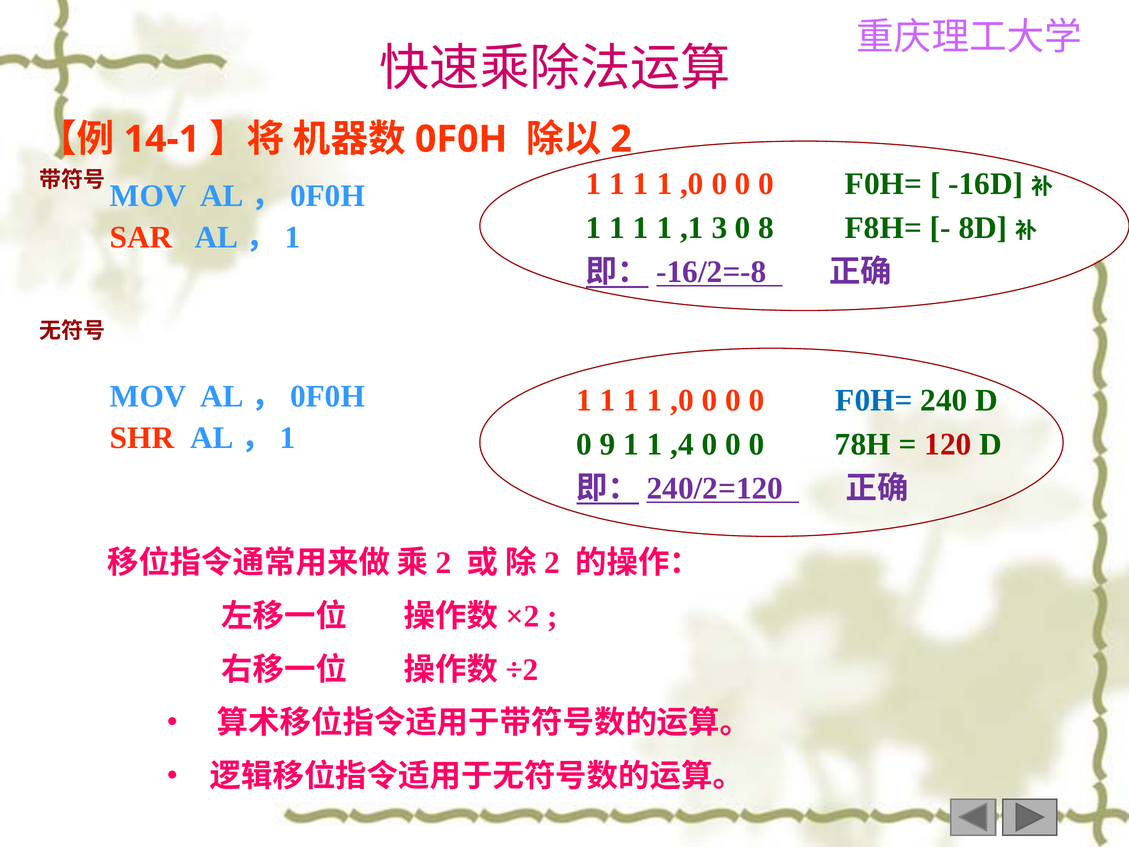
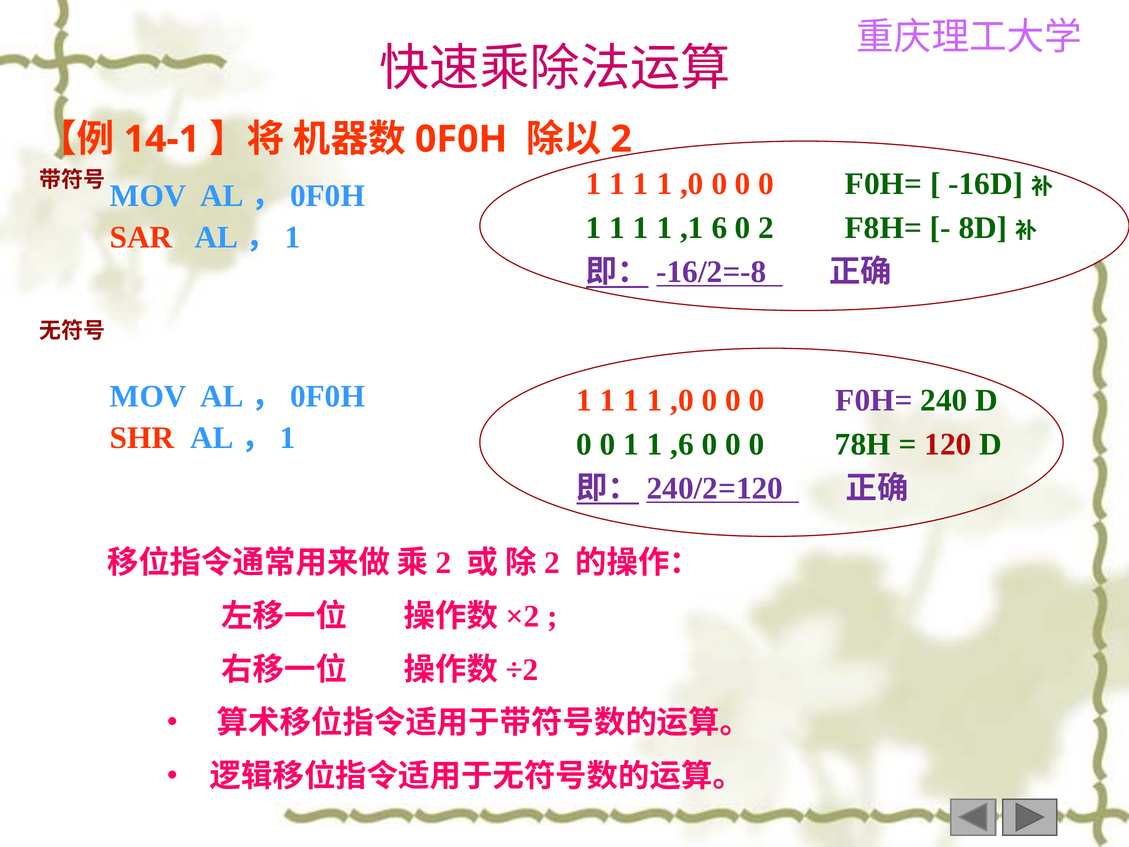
3: 3 -> 6 (719, 228)
0 8: 8 -> 2 (766, 228)
F0H= colour: blue -> purple (874, 400)
9: 9 -> 0 (608, 444)
,4: ,4 -> ,6 (682, 444)
